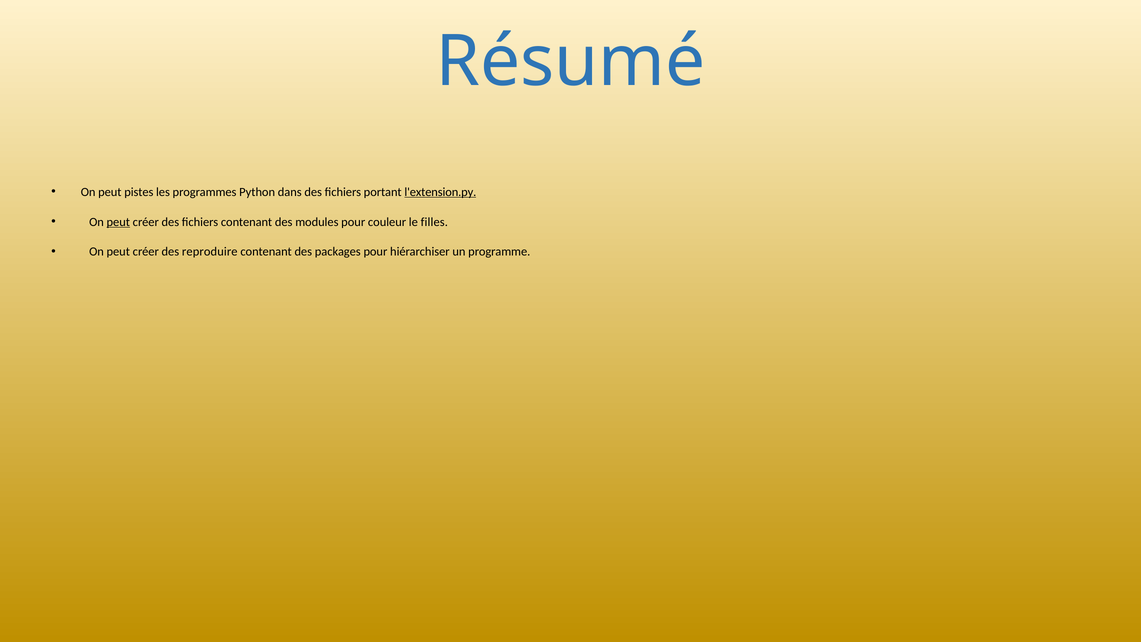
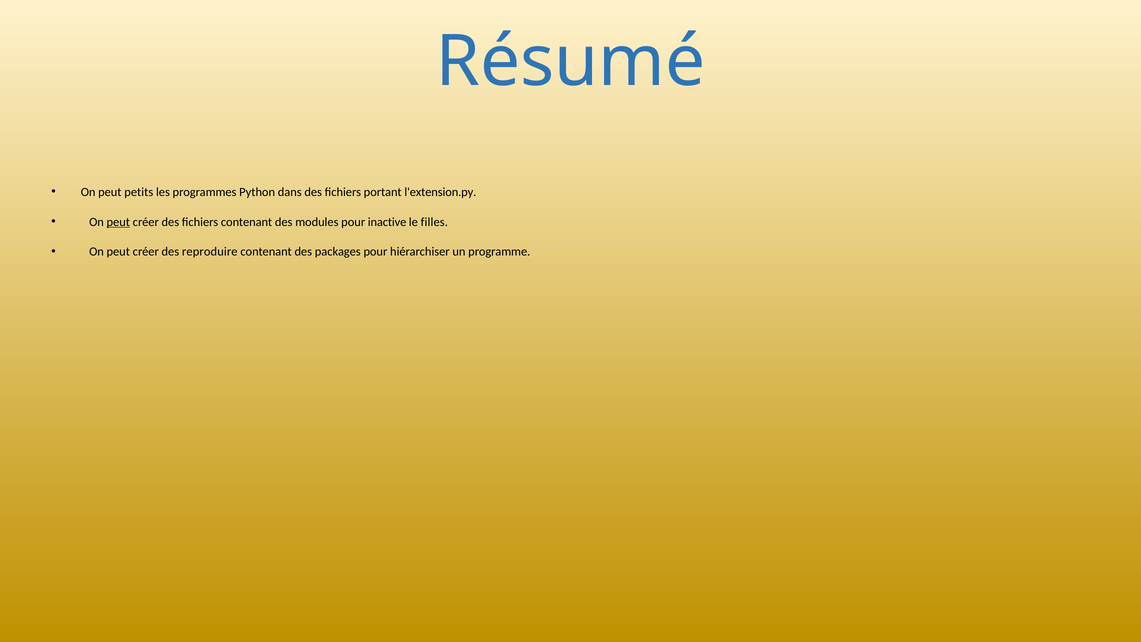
pistes: pistes -> petits (139, 192)
l'extension.py underline: present -> none (440, 192)
couleur: couleur -> inactive (387, 222)
